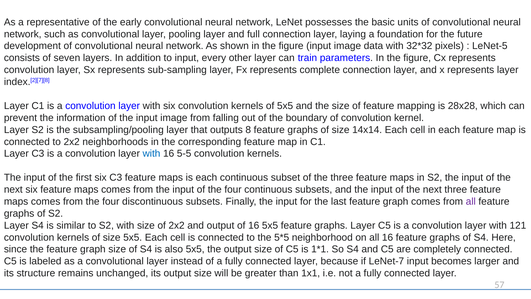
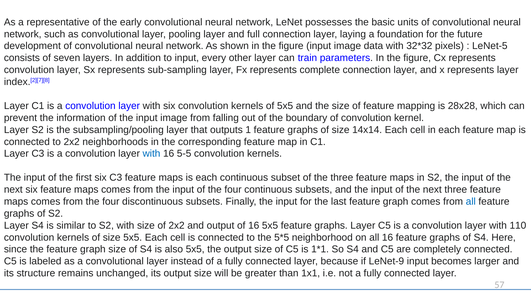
8: 8 -> 1 (248, 130)
all colour: purple -> blue (471, 201)
121: 121 -> 110 (518, 225)
LeNet-7: LeNet-7 -> LeNet-9 (386, 261)
